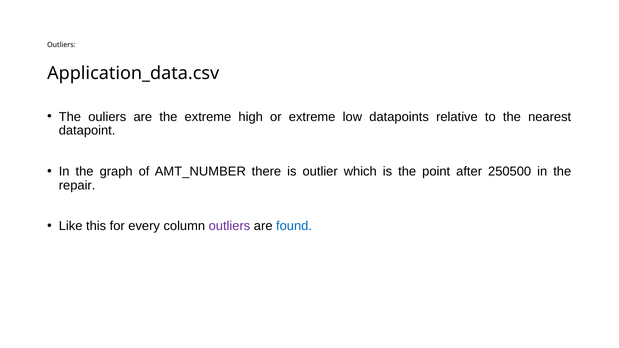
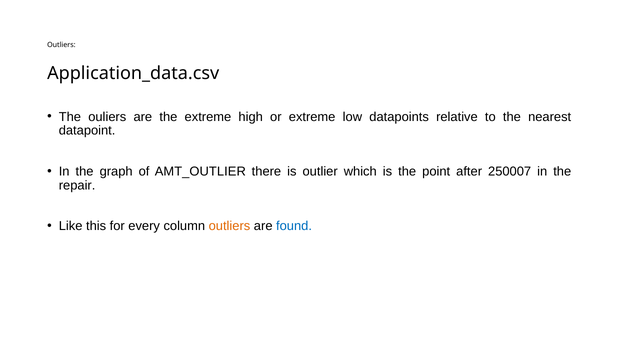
AMT_NUMBER: AMT_NUMBER -> AMT_OUTLIER (200, 171)
250500: 250500 -> 250007 (510, 171)
outliers colour: purple -> orange (229, 226)
